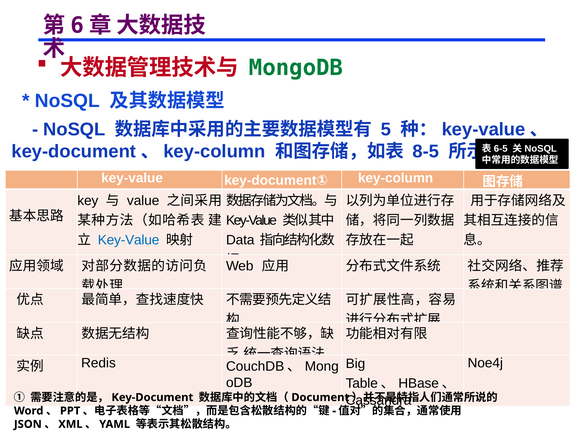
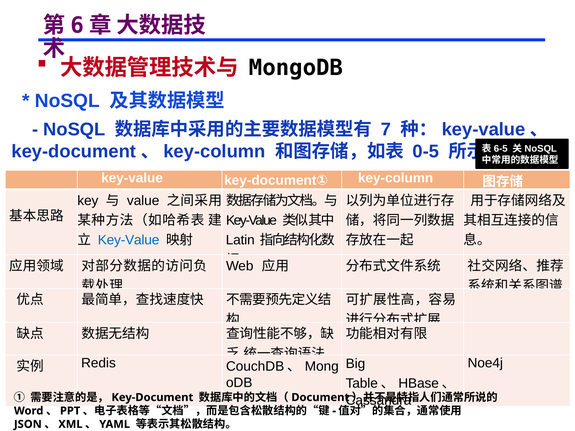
MongoDB colour: green -> black (296, 68)
5: 5 -> 7 (386, 130)
8-5: 8-5 -> 0-5 (426, 152)
Data: Data -> Latin (240, 240)
